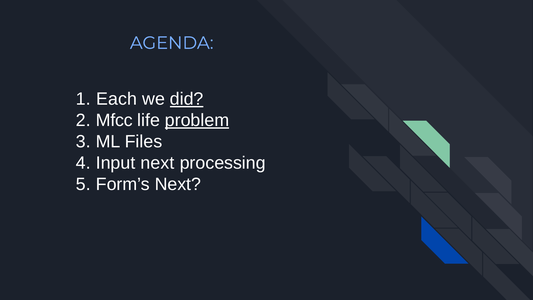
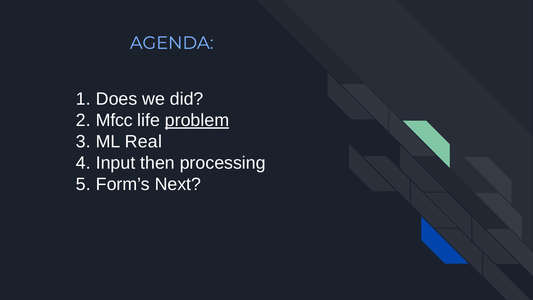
Each: Each -> Does (117, 99)
did underline: present -> none (187, 99)
Files: Files -> Real (143, 142)
Input next: next -> then (158, 163)
